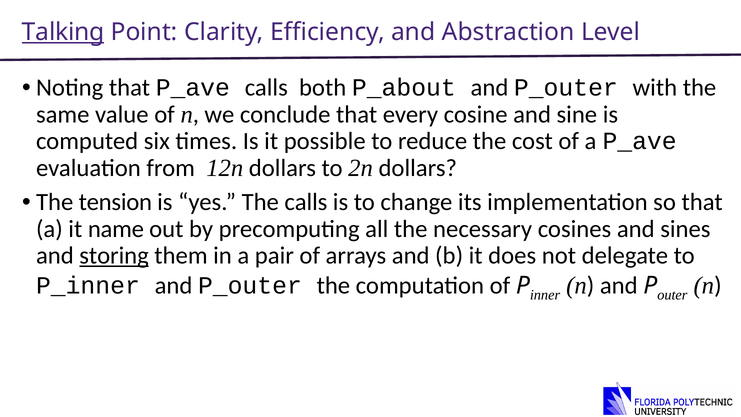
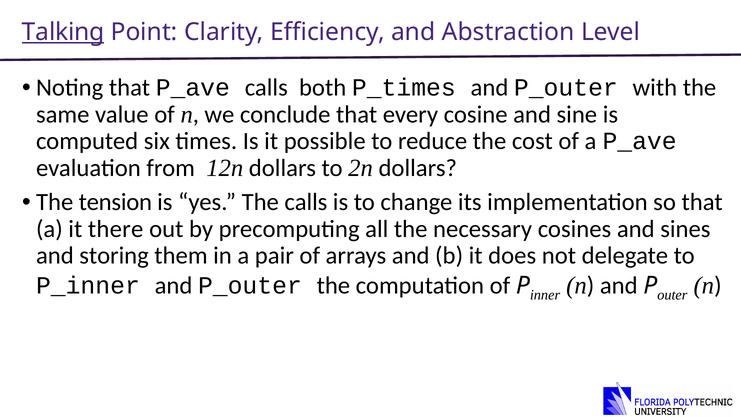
P_about: P_about -> P_times (404, 88)
name: name -> there (116, 229)
storing underline: present -> none (114, 256)
